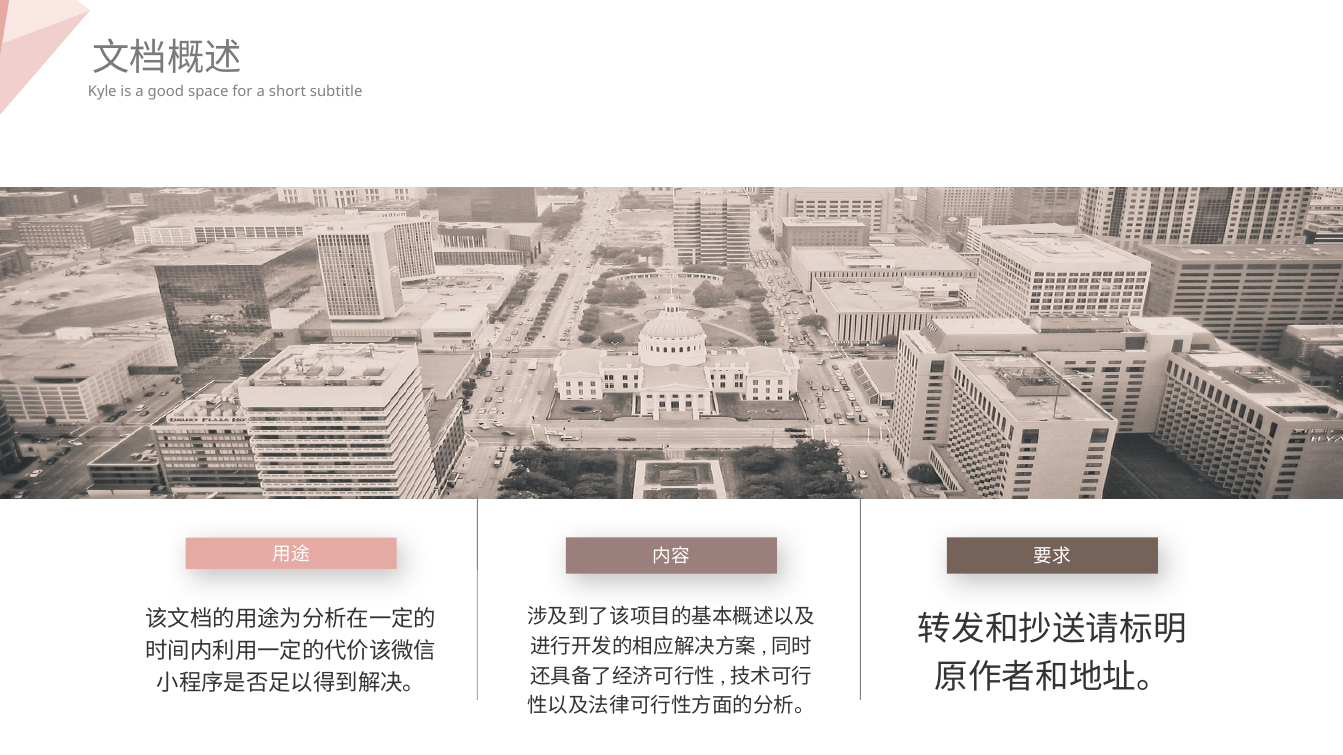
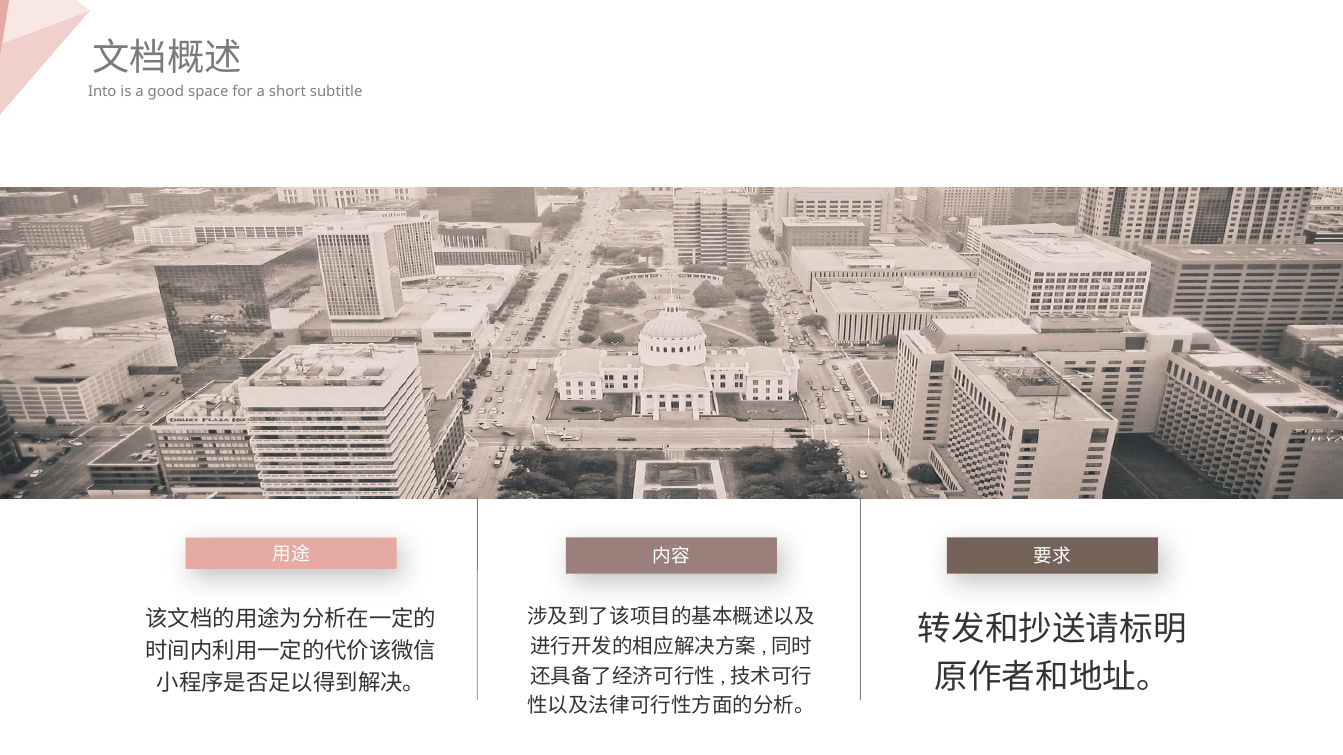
Kyle: Kyle -> Into (102, 91)
